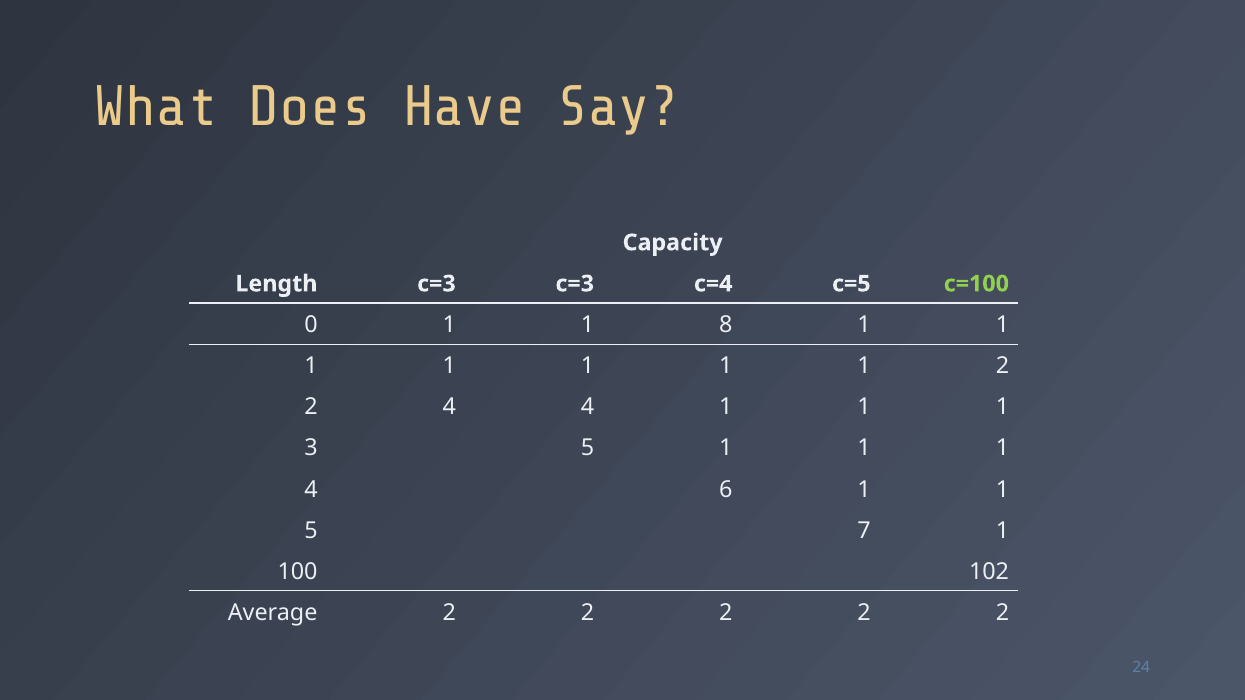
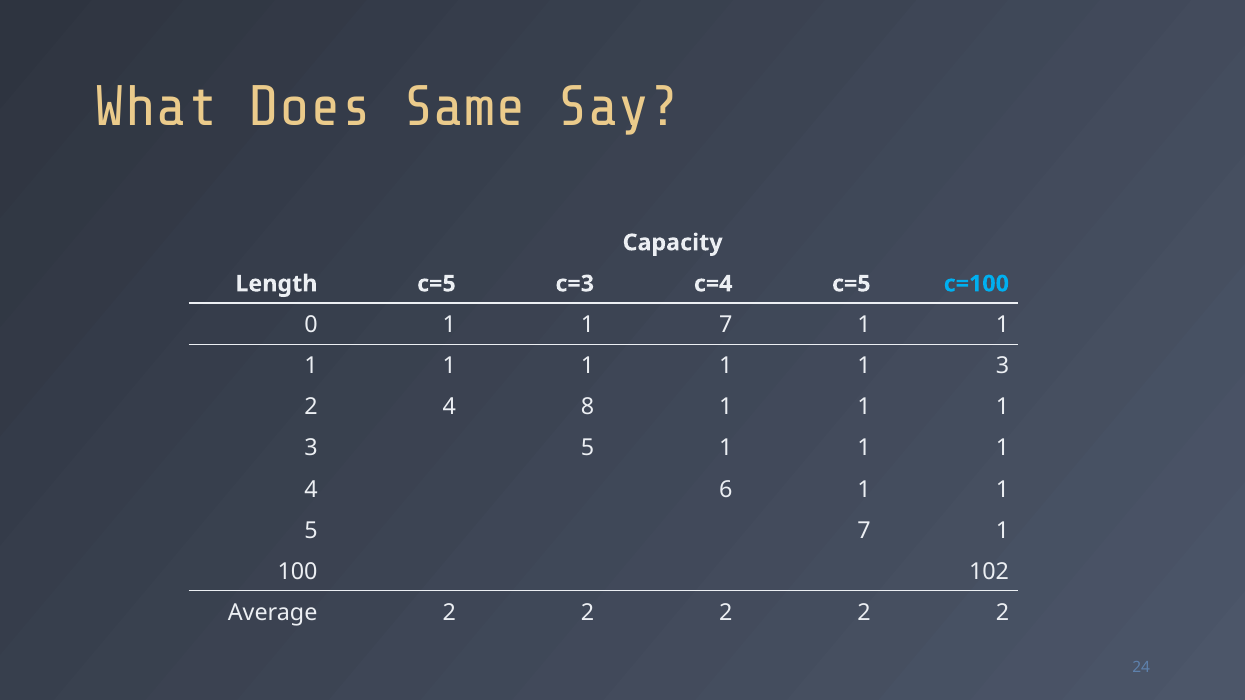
Have: Have -> Same (465, 107)
Length c=3: c=3 -> c=5 (436, 284)
c=100 colour: light green -> light blue (976, 284)
1 8: 8 -> 7 (726, 325)
2: 2 -> 3 (1002, 366)
4 4: 4 -> 8 (588, 407)
